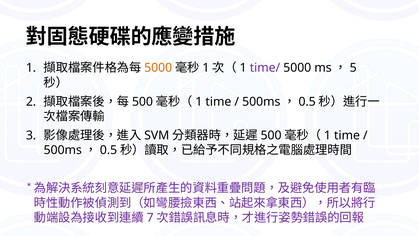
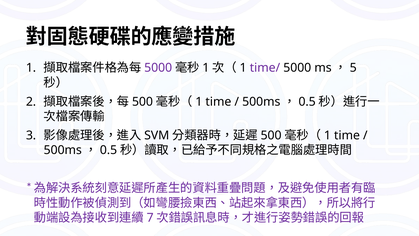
5000 colour: orange -> purple (158, 68)
